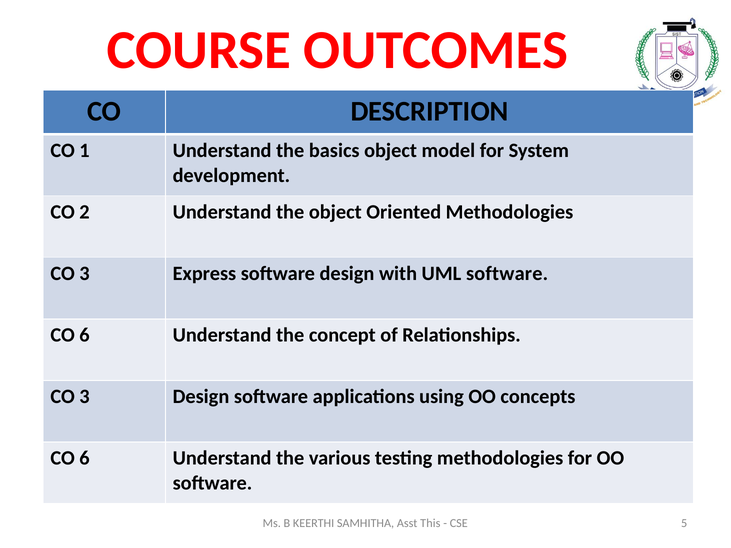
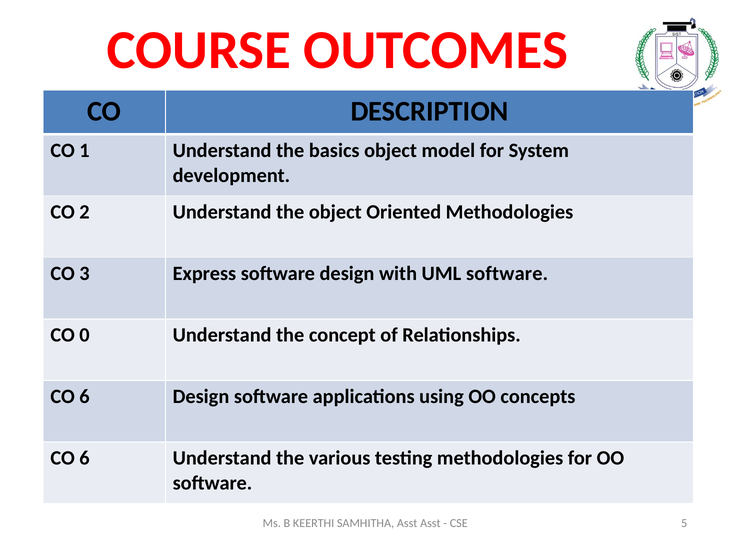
6: 6 -> 0 (84, 335)
3: 3 -> 6 (84, 397)
Asst This: This -> Asst (430, 523)
